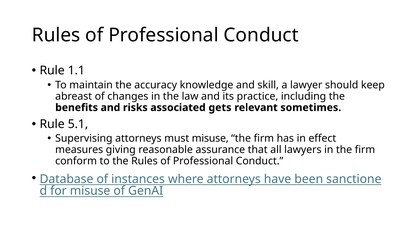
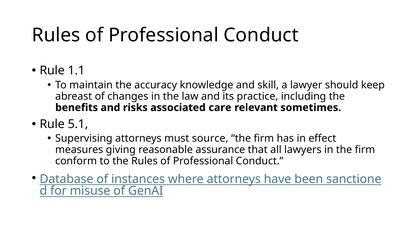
gets: gets -> care (220, 107)
must misuse: misuse -> source (210, 138)
